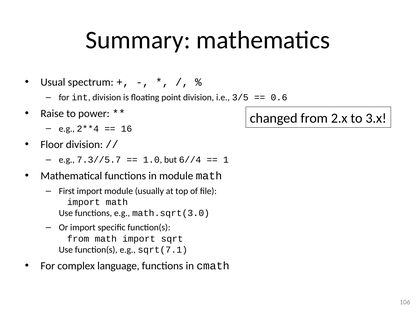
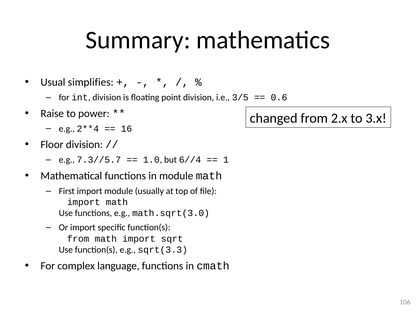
spectrum: spectrum -> simplifies (91, 82)
sqrt(7.1: sqrt(7.1 -> sqrt(3.3 (163, 250)
